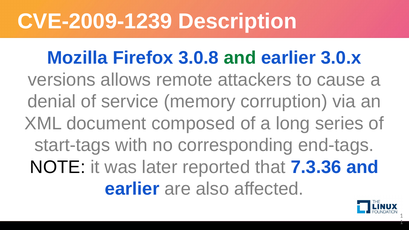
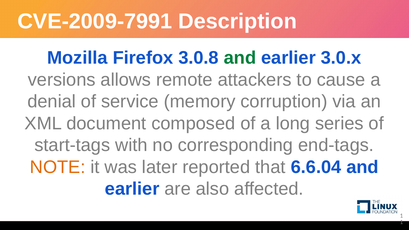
CVE-2009-1239: CVE-2009-1239 -> CVE-2009-7991 (95, 22)
NOTE colour: black -> orange (58, 167)
7.3.36: 7.3.36 -> 6.6.04 (316, 167)
